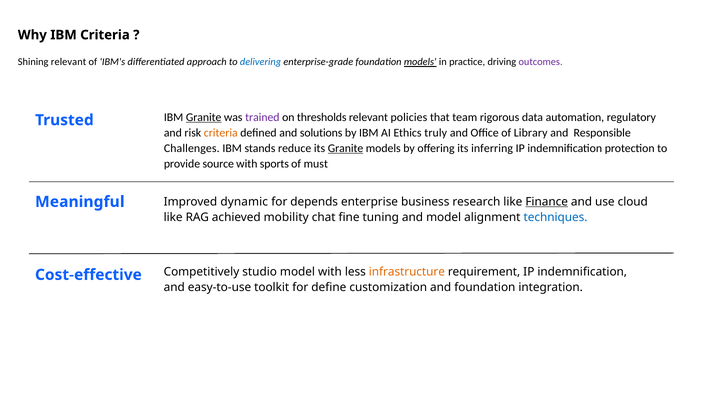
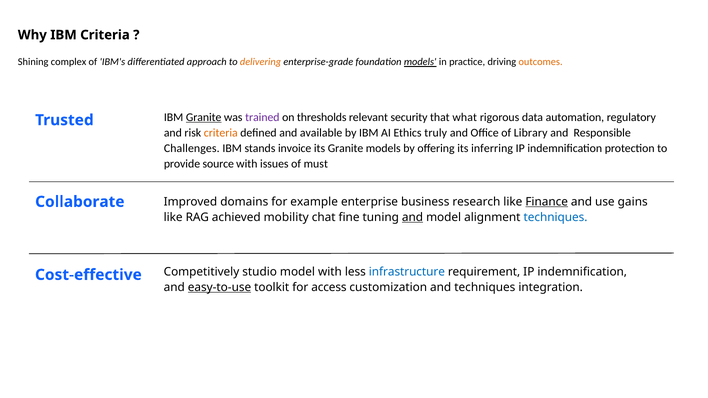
Shining relevant: relevant -> complex (69, 62)
delivering colour: blue -> orange (261, 62)
outcomes colour: purple -> orange (541, 62)
policies: policies -> security (409, 117)
team: team -> what (465, 117)
solutions: solutions -> available (321, 133)
reduce: reduce -> invoice (295, 148)
Granite underline: present -> none (346, 148)
sports: sports -> issues (274, 164)
Meaningful: Meaningful -> Collaborate (80, 202)
dynamic: dynamic -> domains (244, 202)
depends: depends -> example (314, 202)
cloud: cloud -> gains (633, 202)
and underline: none -> present (413, 217)
infrastructure colour: orange -> blue (407, 272)
easy-to-use underline: none -> present (220, 287)
define: define -> access (329, 287)
and foundation: foundation -> techniques (485, 287)
